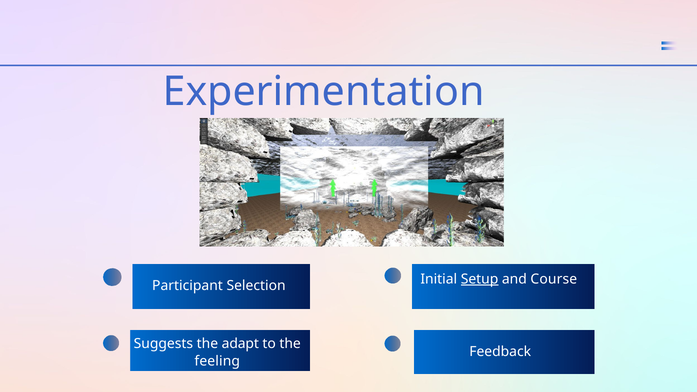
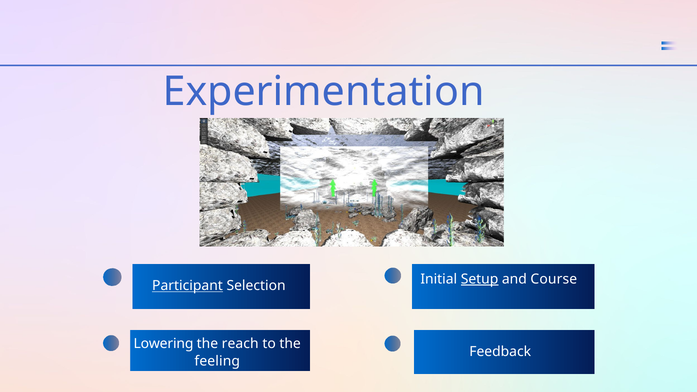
Participant underline: none -> present (187, 286)
Suggests: Suggests -> Lowering (163, 344)
adapt: adapt -> reach (240, 344)
